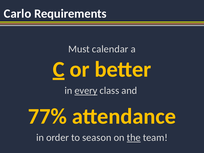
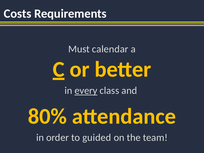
Carlo: Carlo -> Costs (18, 14)
77%: 77% -> 80% (47, 116)
season: season -> guided (97, 138)
the underline: present -> none (134, 138)
